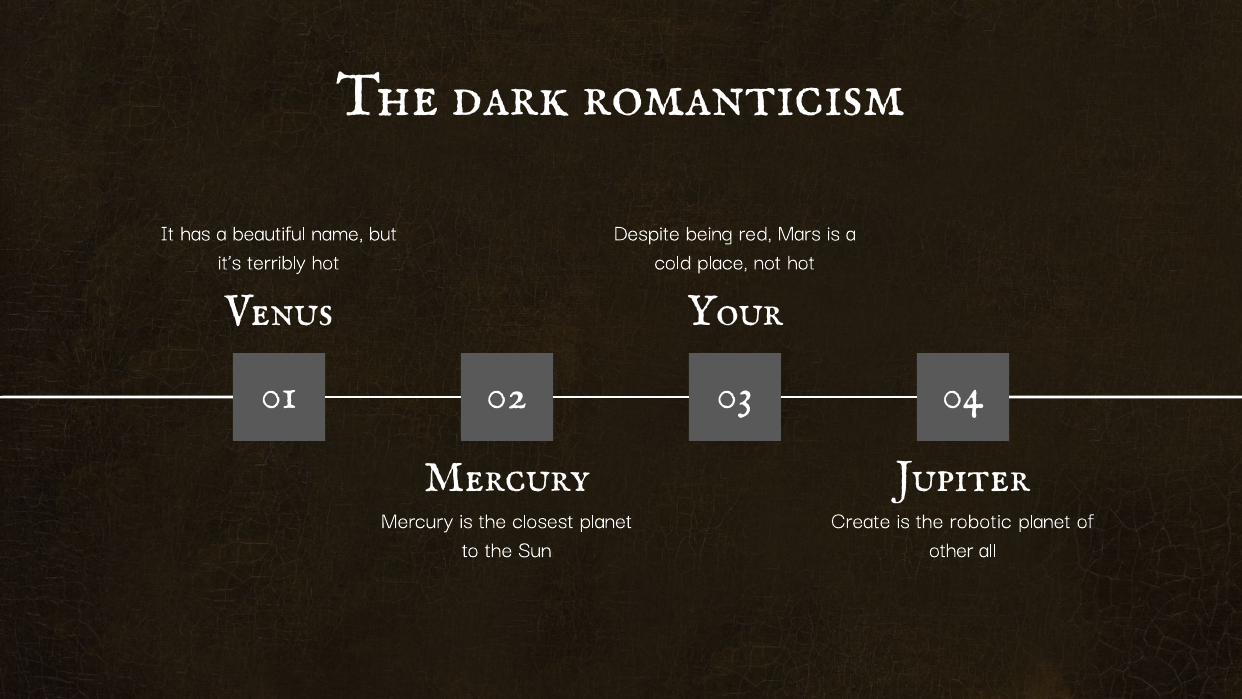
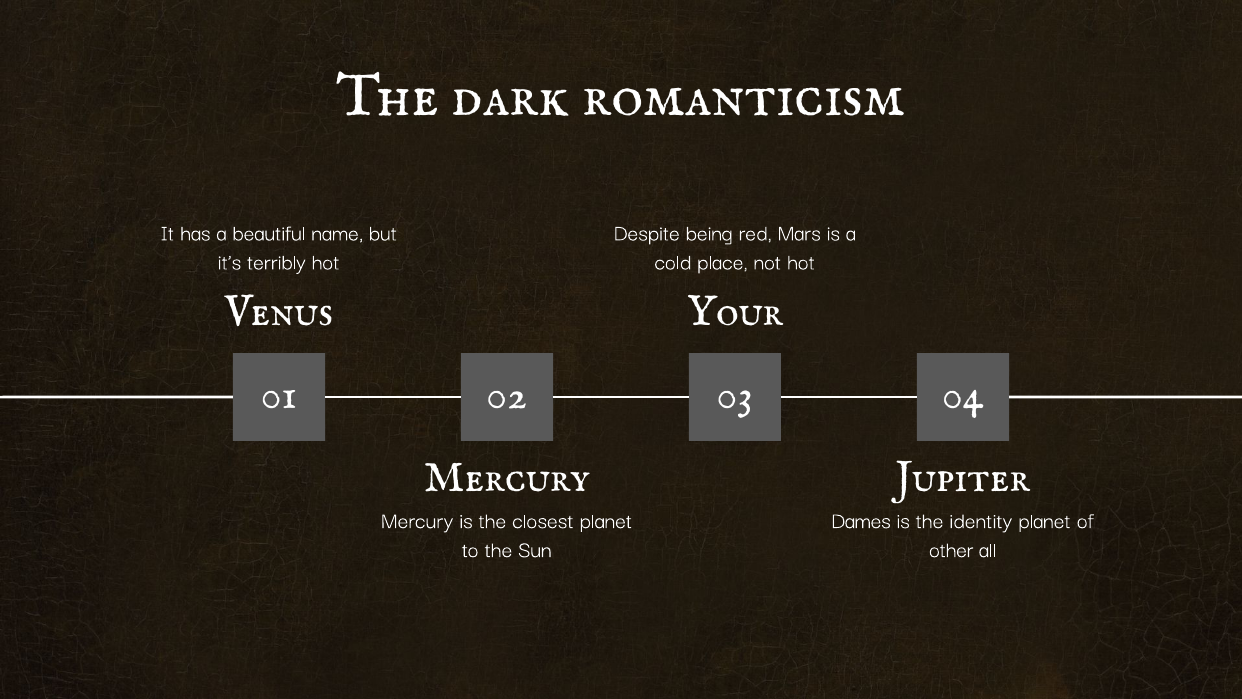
Create: Create -> Dames (861, 520)
robotic: robotic -> identity (981, 520)
